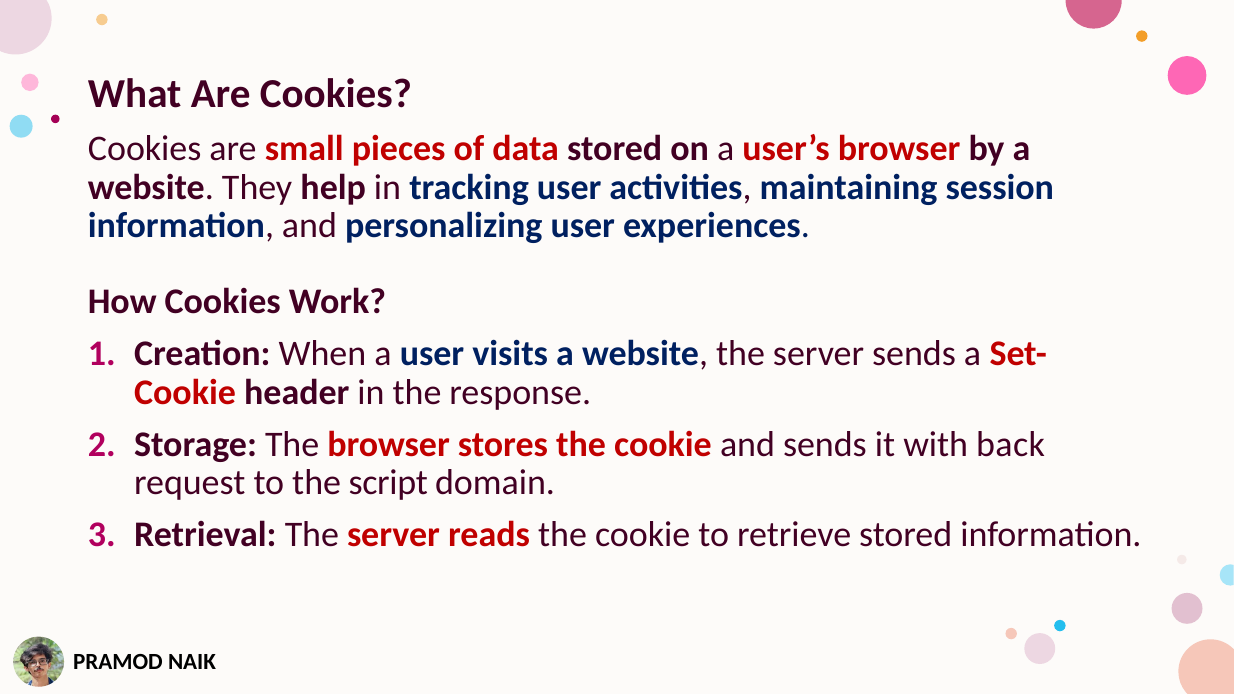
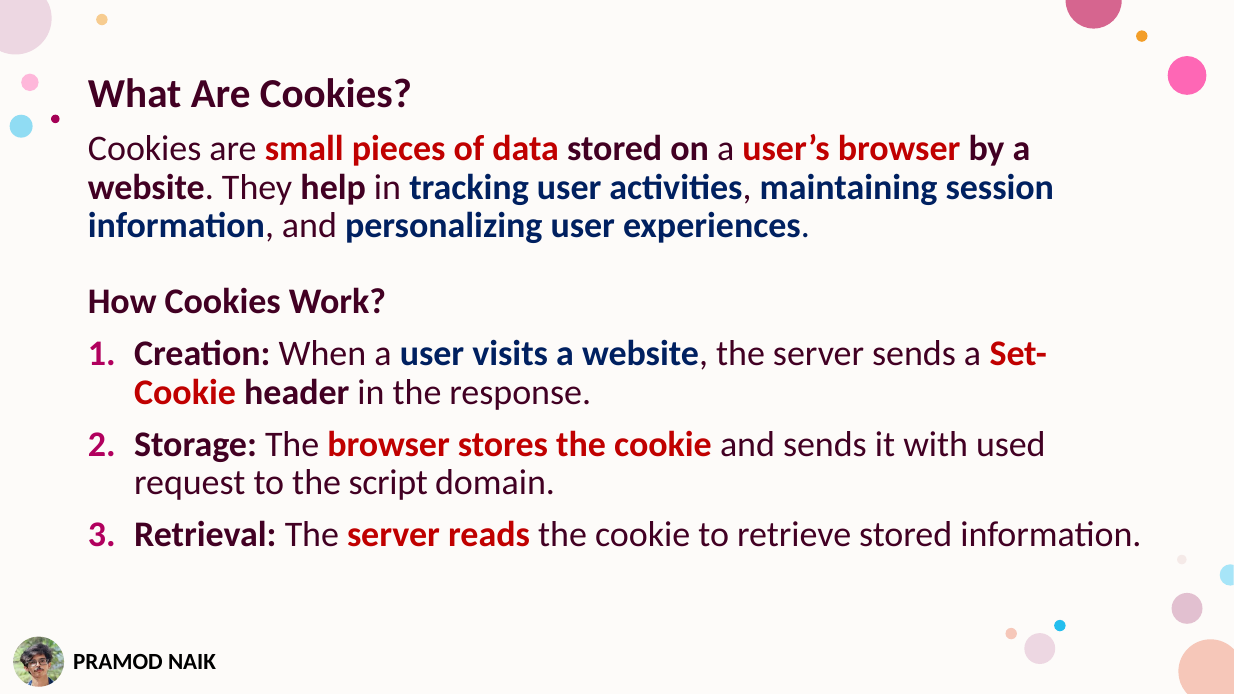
back: back -> used (1011, 444)
